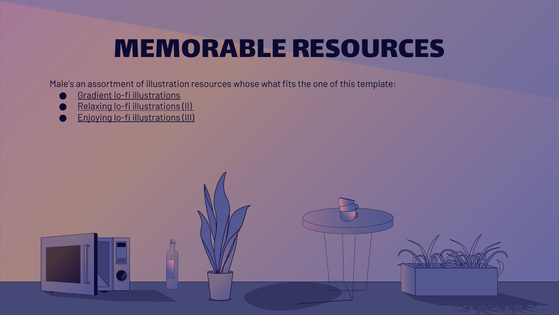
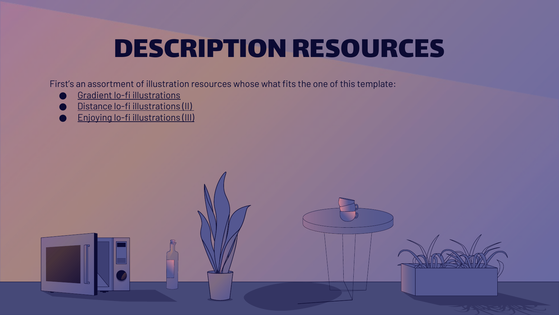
MEMORABLE: MEMORABLE -> DESCRIPTION (201, 47)
Male’s: Male’s -> First’s (62, 84)
Relaxing: Relaxing -> Distance (95, 106)
